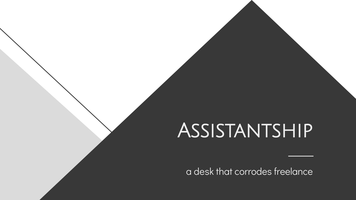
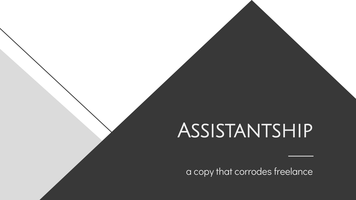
desk: desk -> copy (204, 172)
